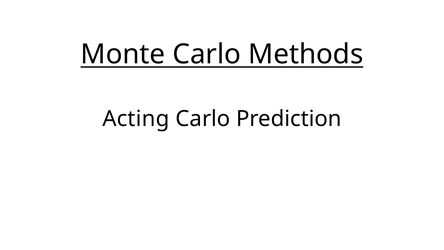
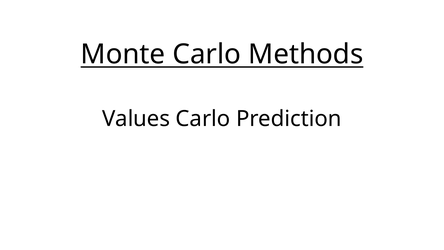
Acting: Acting -> Values (136, 119)
